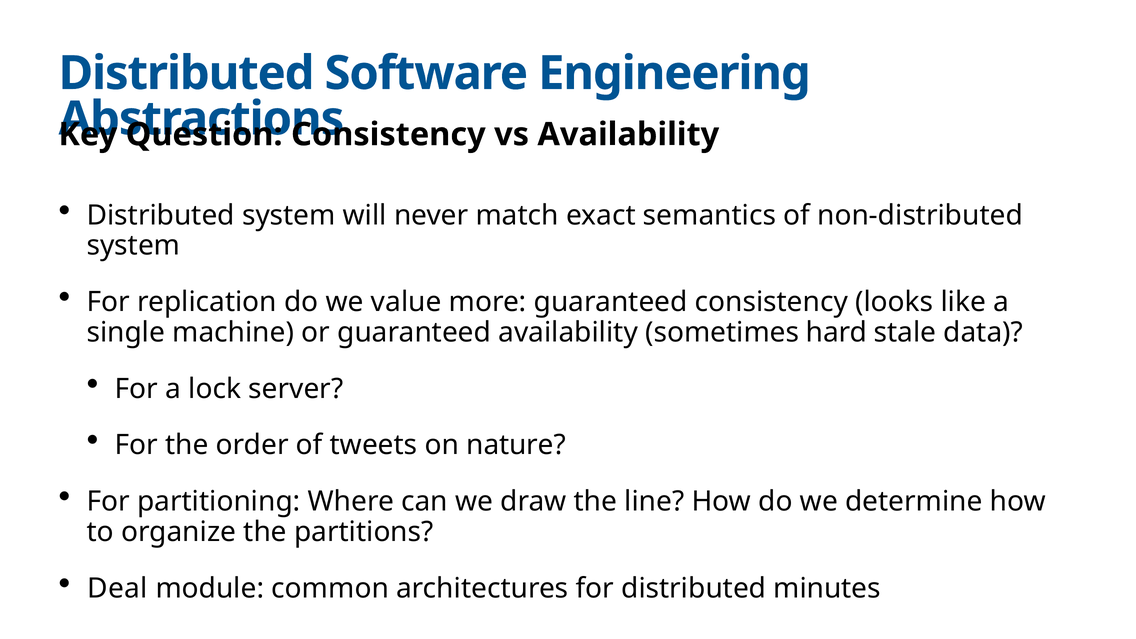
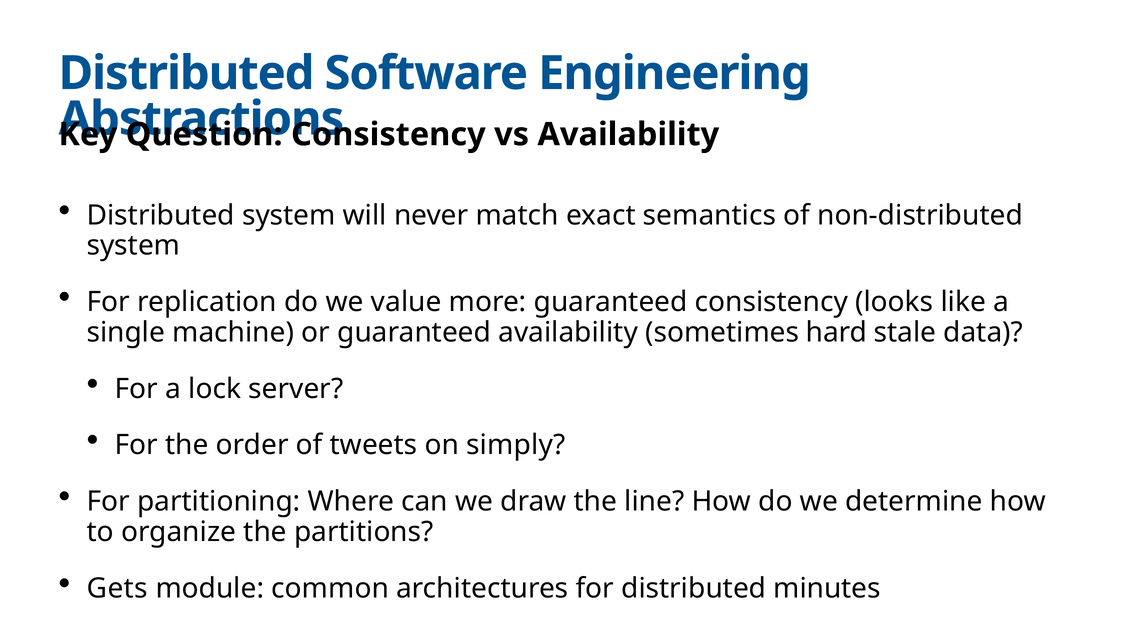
nature: nature -> simply (516, 445)
Deal: Deal -> Gets (117, 588)
